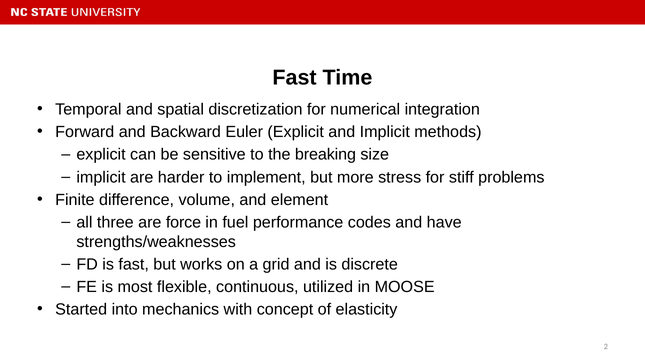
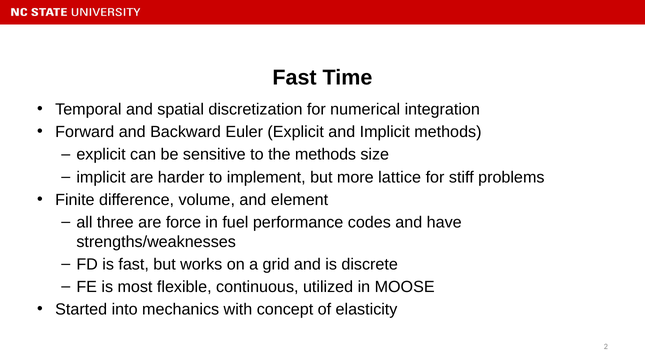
the breaking: breaking -> methods (326, 155)
stress: stress -> lattice (400, 177)
